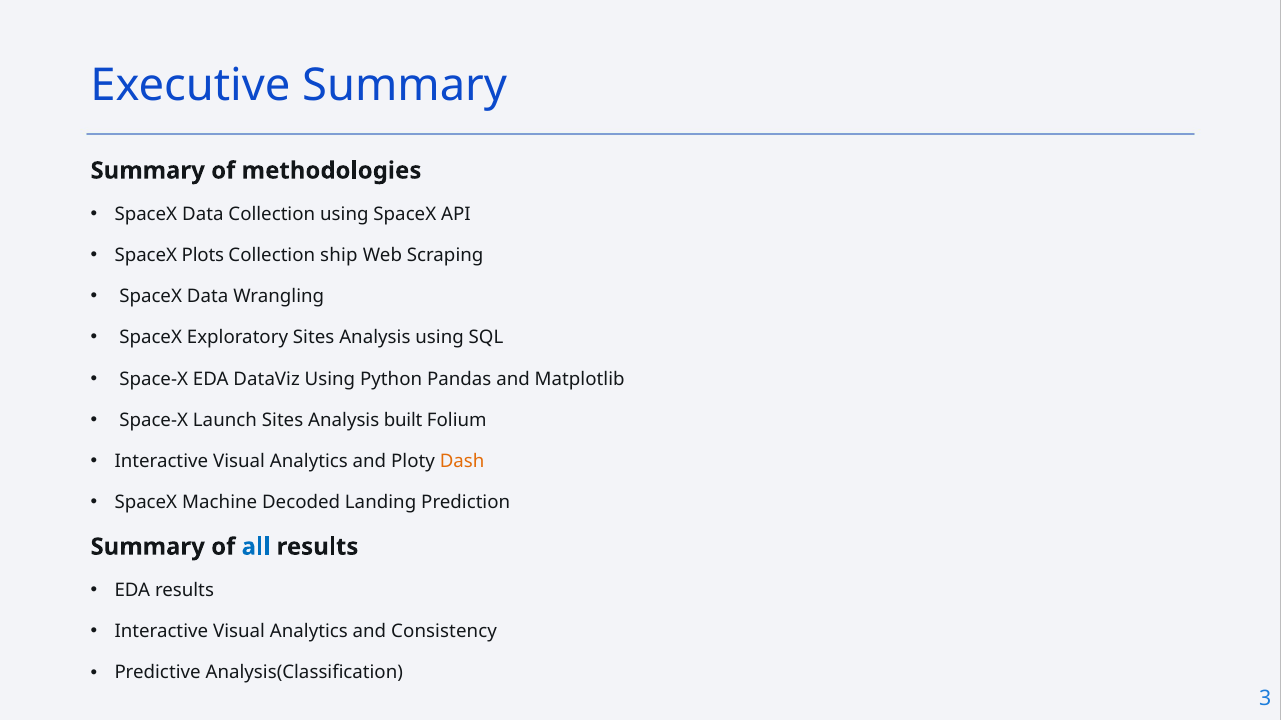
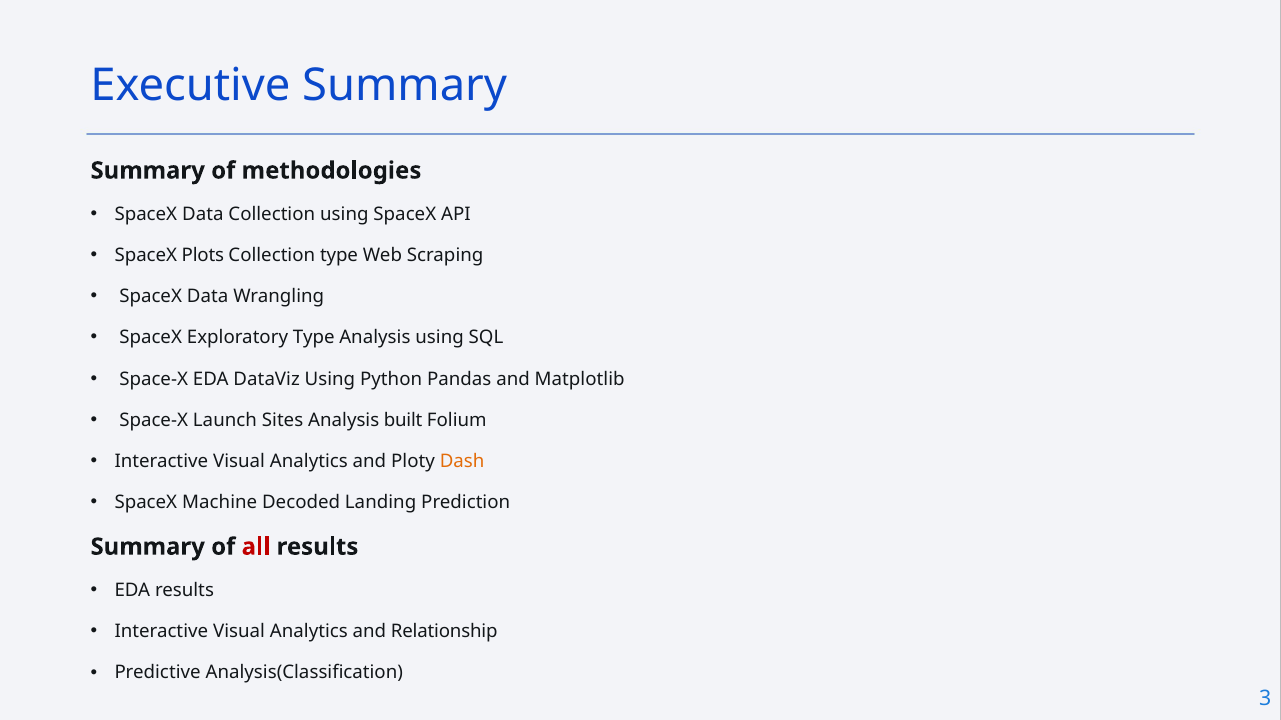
Collection ship: ship -> type (339, 256)
Exploratory Sites: Sites -> Type (314, 338)
all colour: blue -> red (256, 547)
Consistency: Consistency -> Relationship (444, 632)
